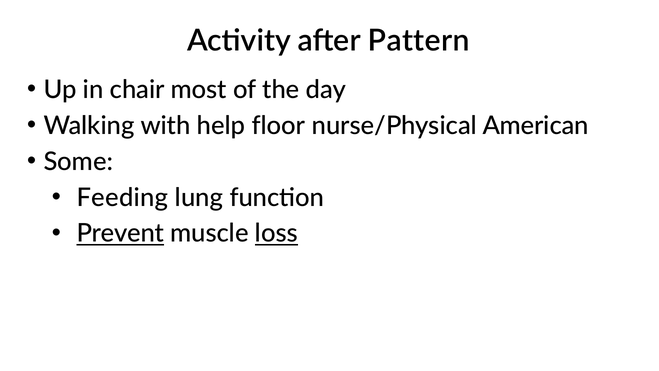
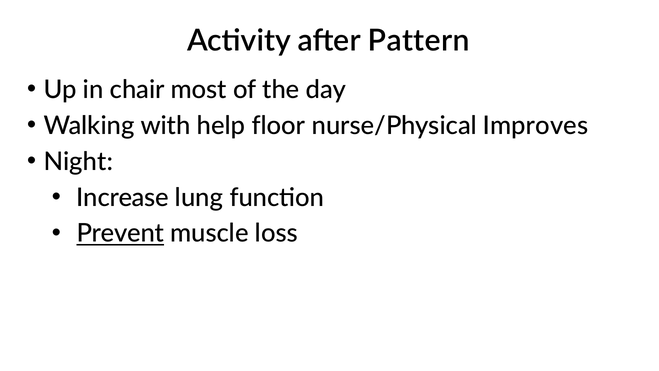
American: American -> Improves (535, 126)
Some: Some -> Night (78, 162)
Feeding: Feeding -> Increase (123, 197)
loss underline: present -> none (276, 233)
